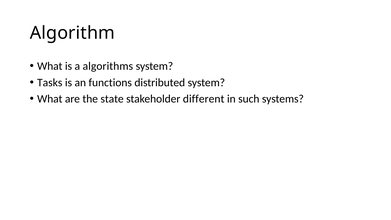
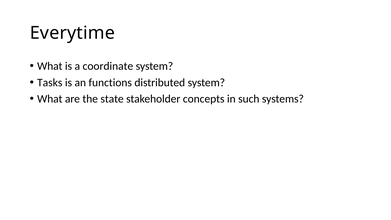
Algorithm: Algorithm -> Everytime (72, 33)
algorithms: algorithms -> coordinate (108, 66)
different: different -> concepts (204, 99)
